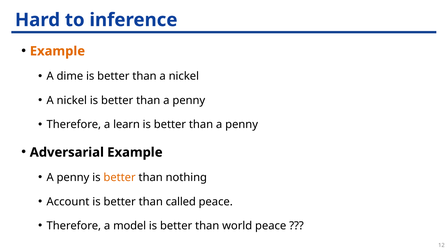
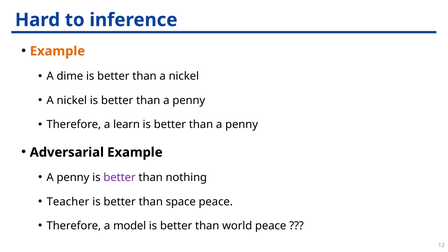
better colour: orange -> purple (120, 178)
Account: Account -> Teacher (68, 202)
called: called -> space (181, 202)
